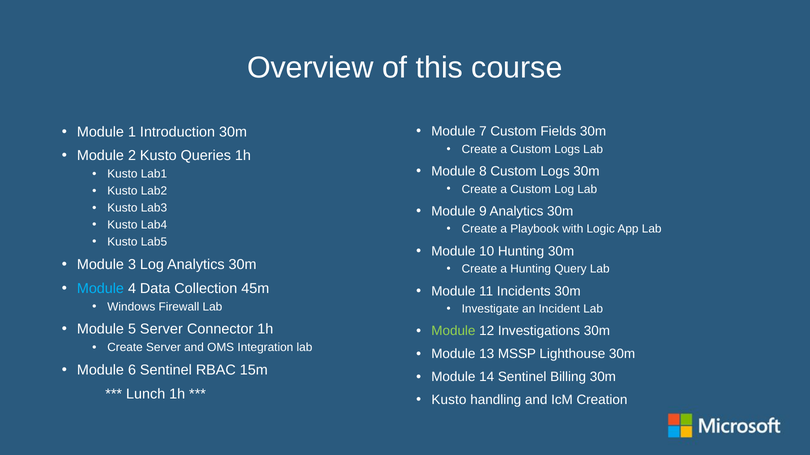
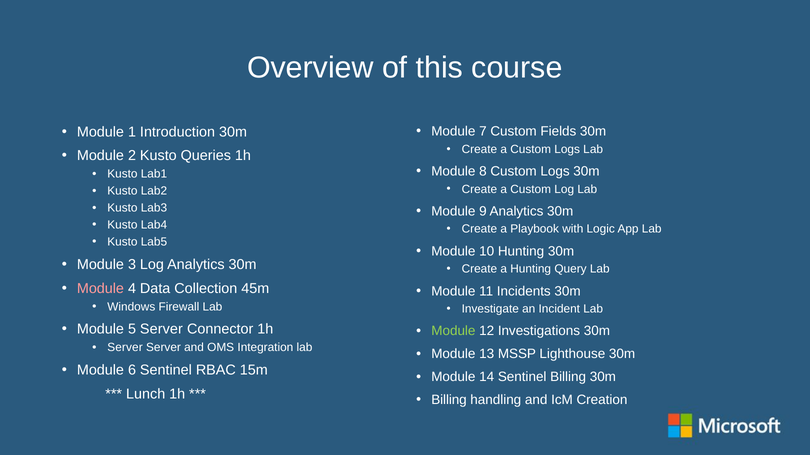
Module colour: light blue -> pink (100, 289)
Create: Create -> Server (125, 348)
Kusto: Kusto -> Billing (449, 400)
